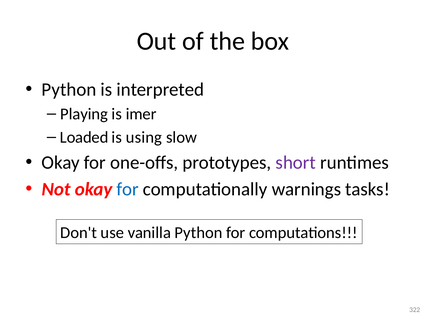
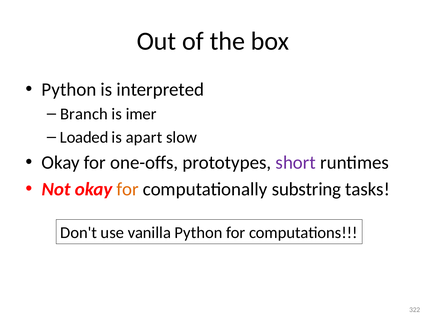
Playing: Playing -> Branch (84, 114)
using: using -> apart (144, 137)
for colour: blue -> orange (128, 189)
warnings: warnings -> substring (307, 189)
